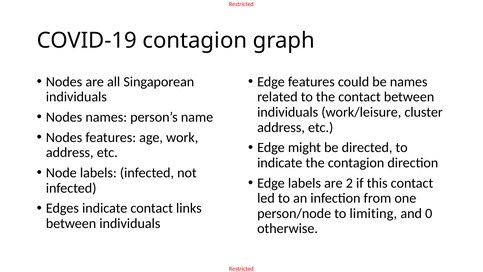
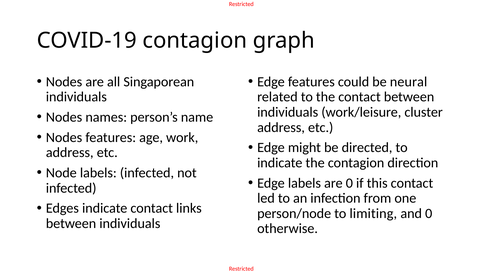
be names: names -> neural (409, 82)
are 2: 2 -> 0 (349, 183)
